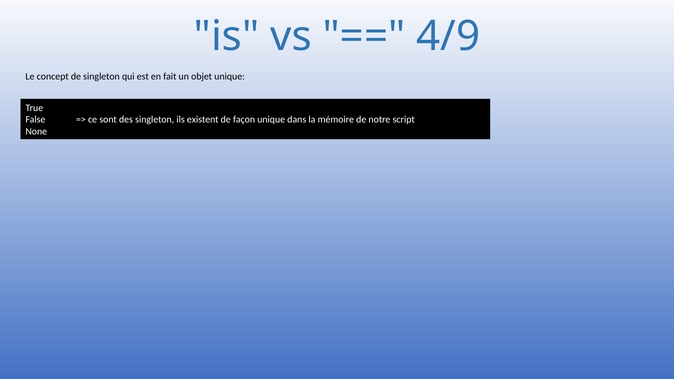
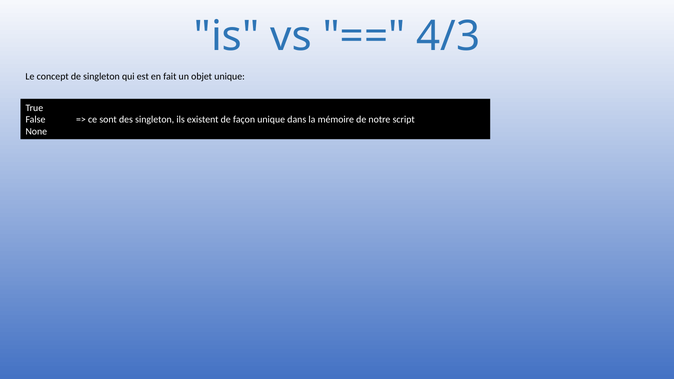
4/9: 4/9 -> 4/3 (448, 36)
